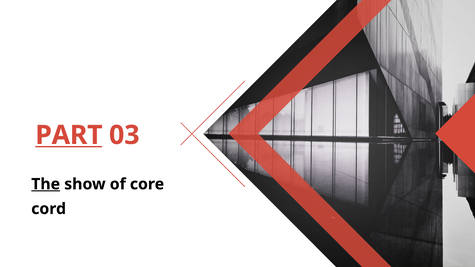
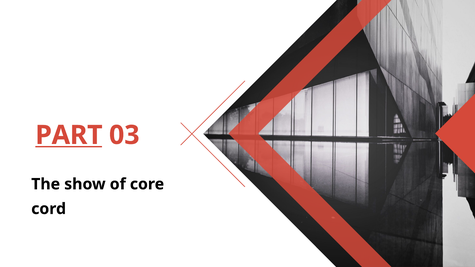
The underline: present -> none (46, 184)
